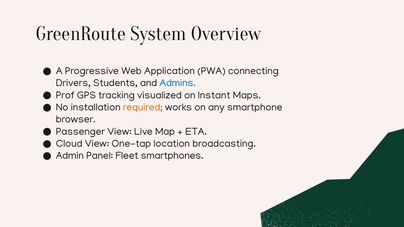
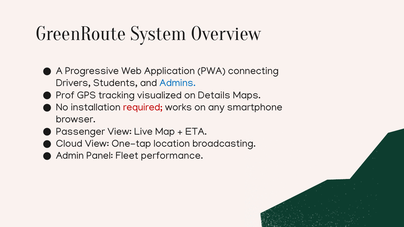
Instant: Instant -> Details (214, 95)
required colour: orange -> red (143, 107)
smartphones: smartphones -> performance (172, 156)
